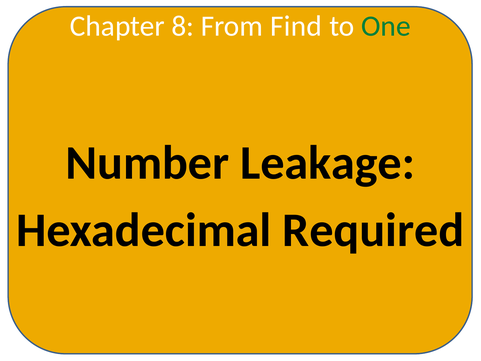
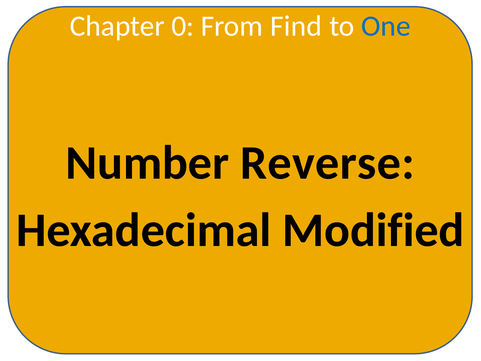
8: 8 -> 0 (183, 26)
One colour: green -> blue (386, 26)
Leakage: Leakage -> Reverse (327, 163)
Required: Required -> Modified (373, 230)
